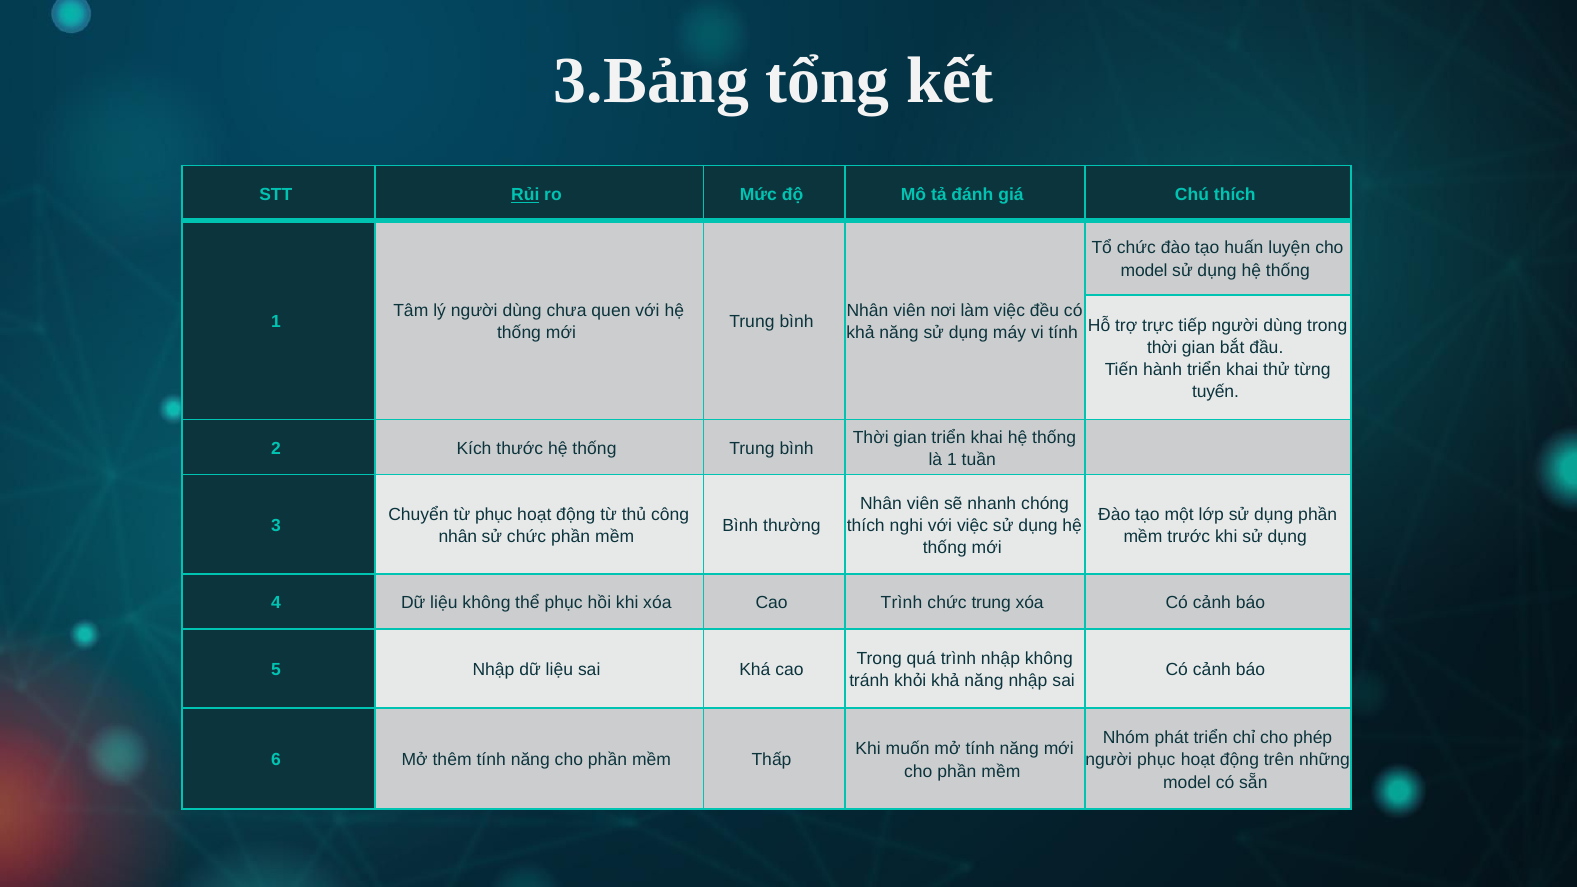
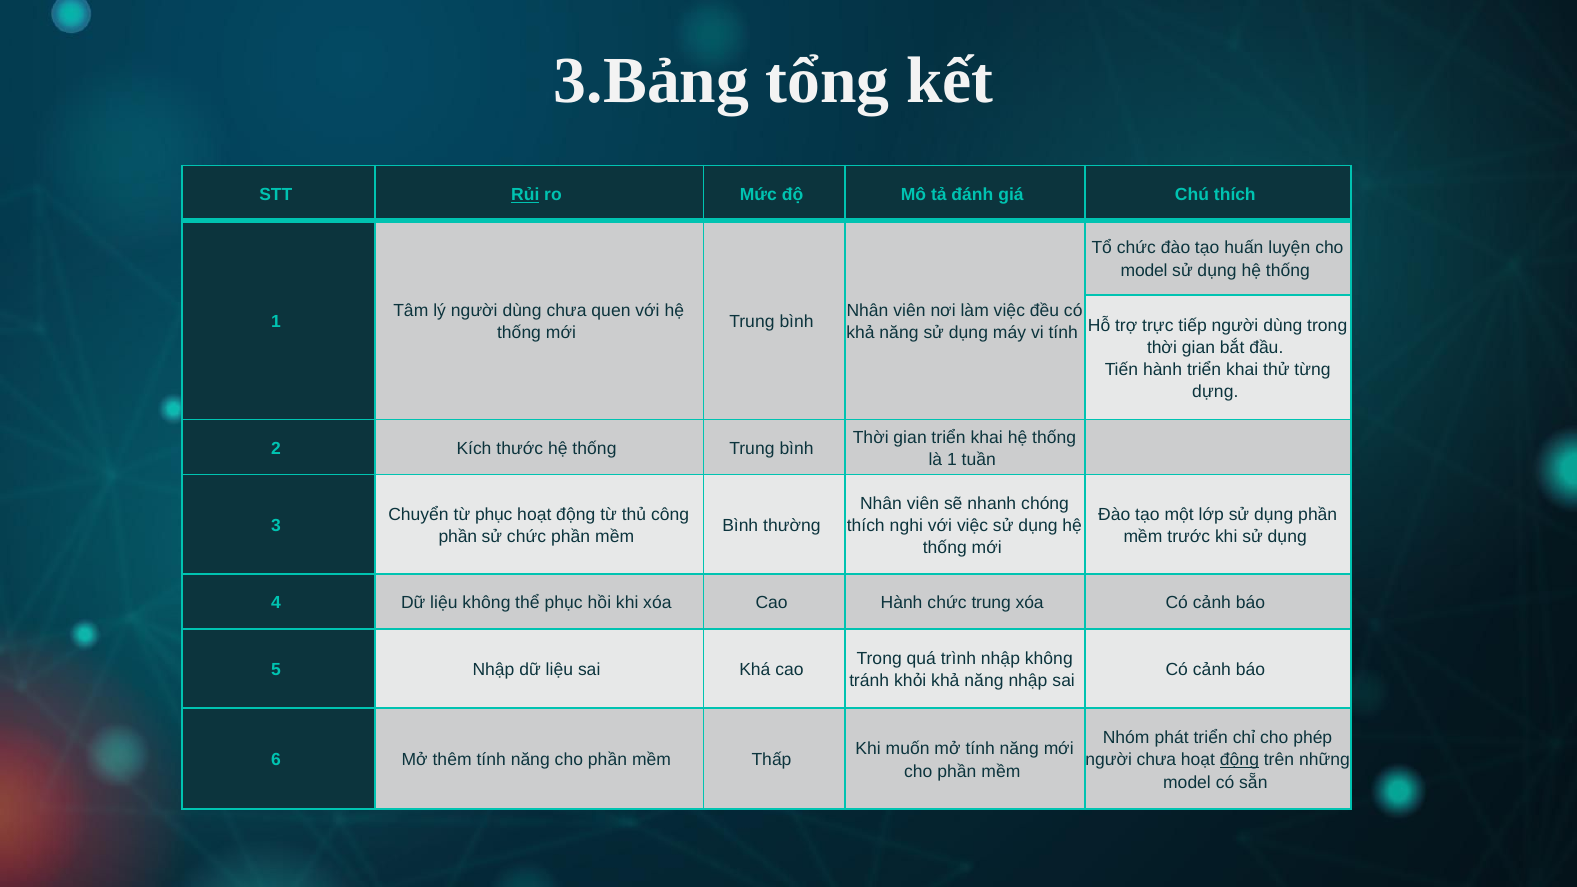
tuyến: tuyến -> dựng (1215, 392)
nhân: nhân -> phần (458, 537)
Cao Trình: Trình -> Hành (902, 603)
người phục: phục -> chưa (1156, 760)
động underline: none -> present (1239, 760)
